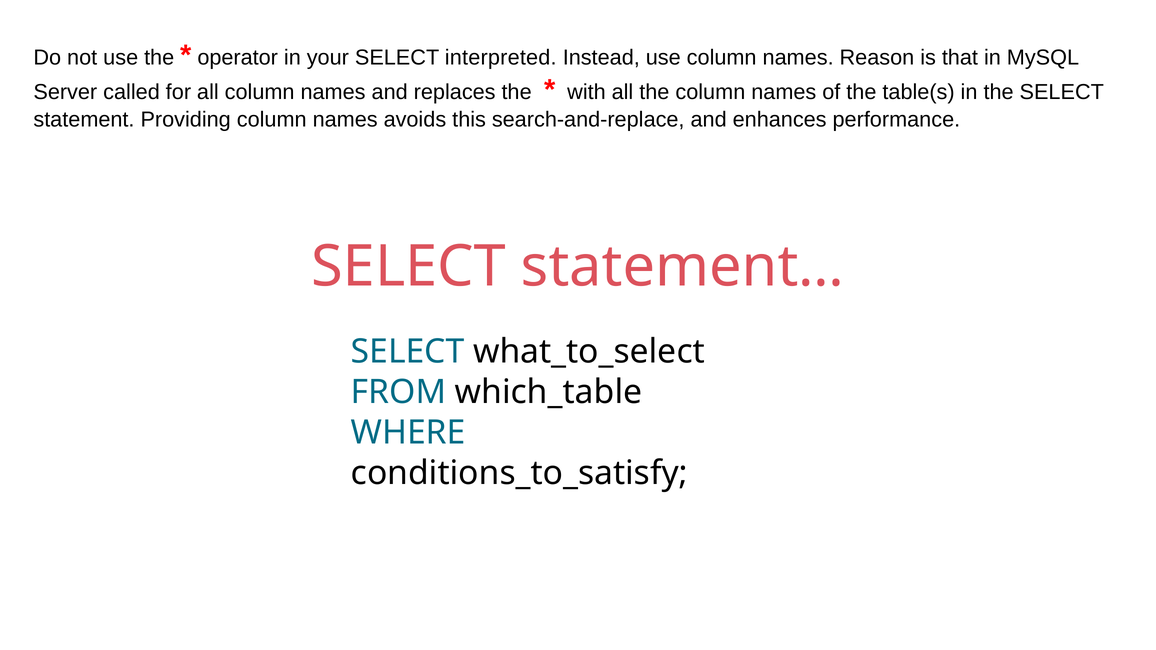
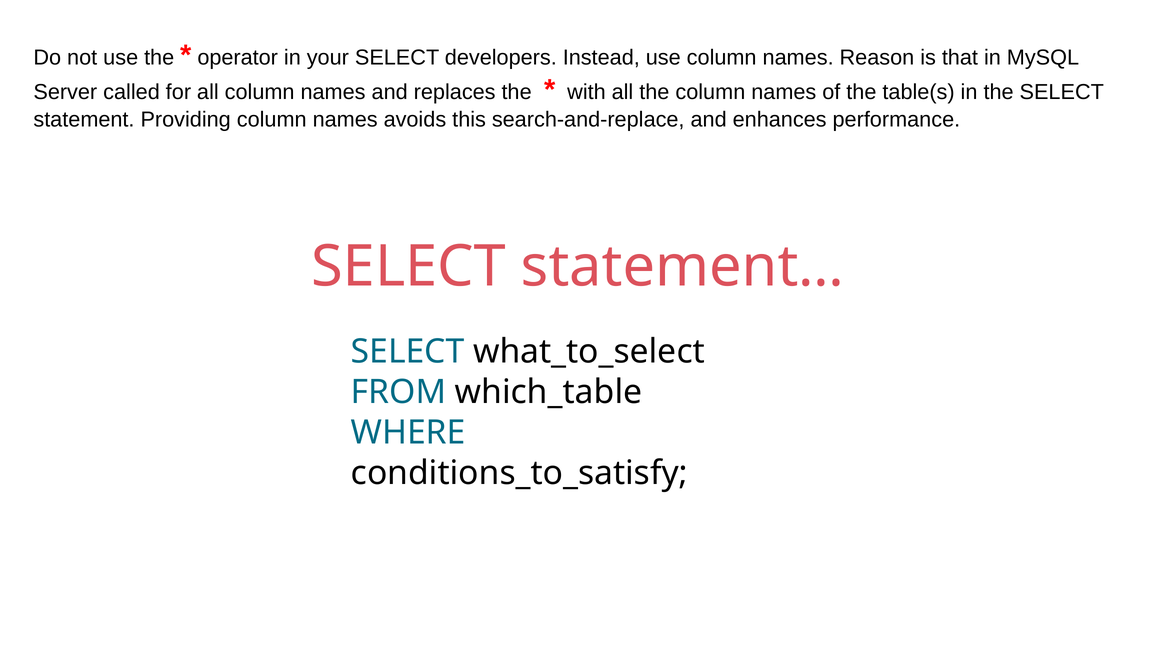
interpreted: interpreted -> developers (501, 58)
